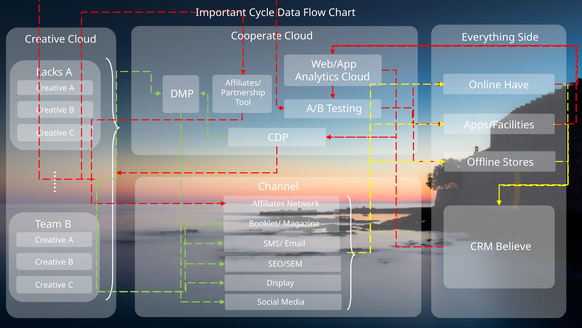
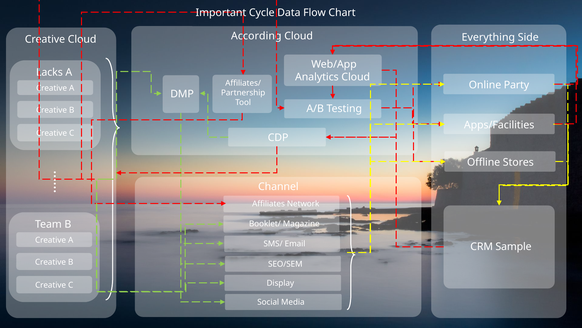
Cooperate: Cooperate -> According (256, 36)
Have: Have -> Party (517, 85)
Believe: Believe -> Sample (514, 246)
